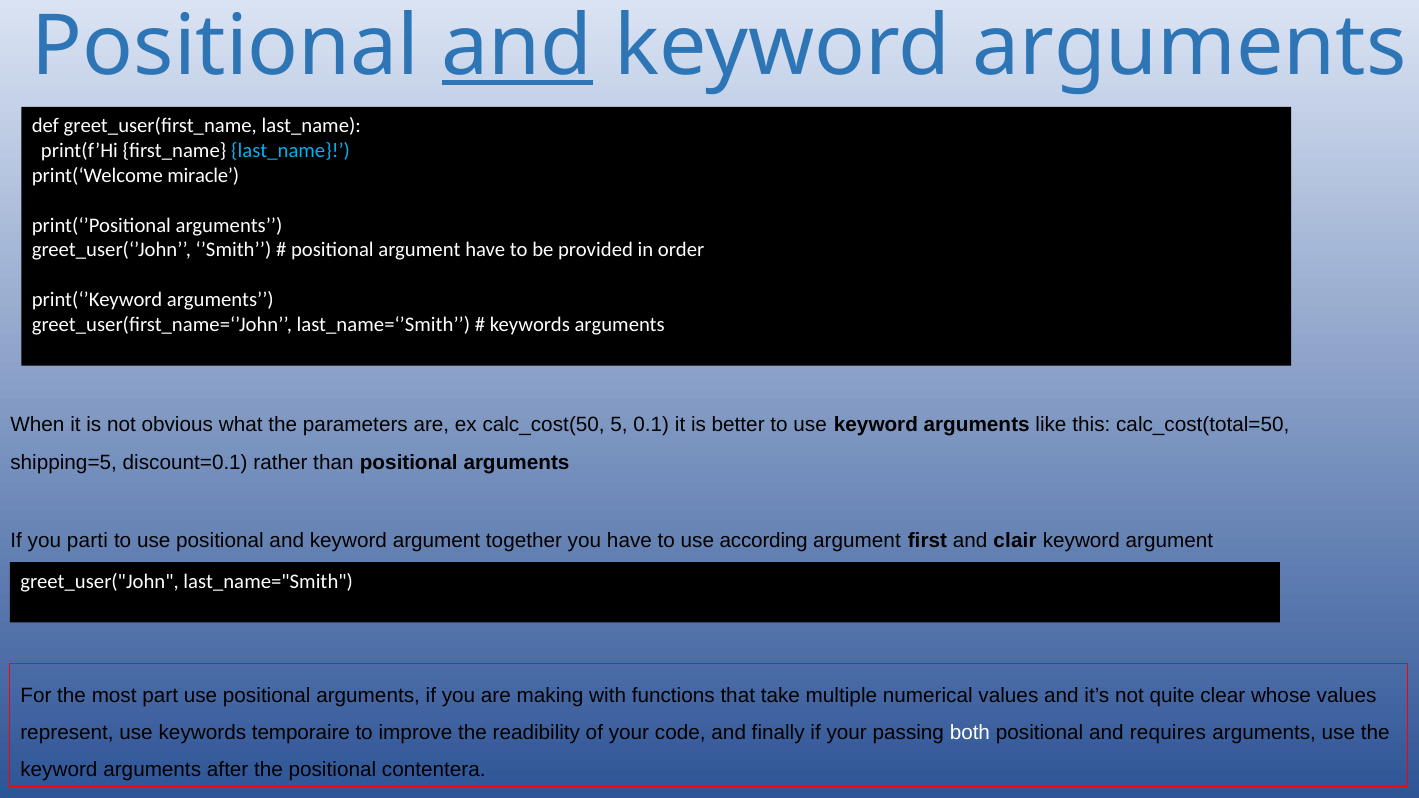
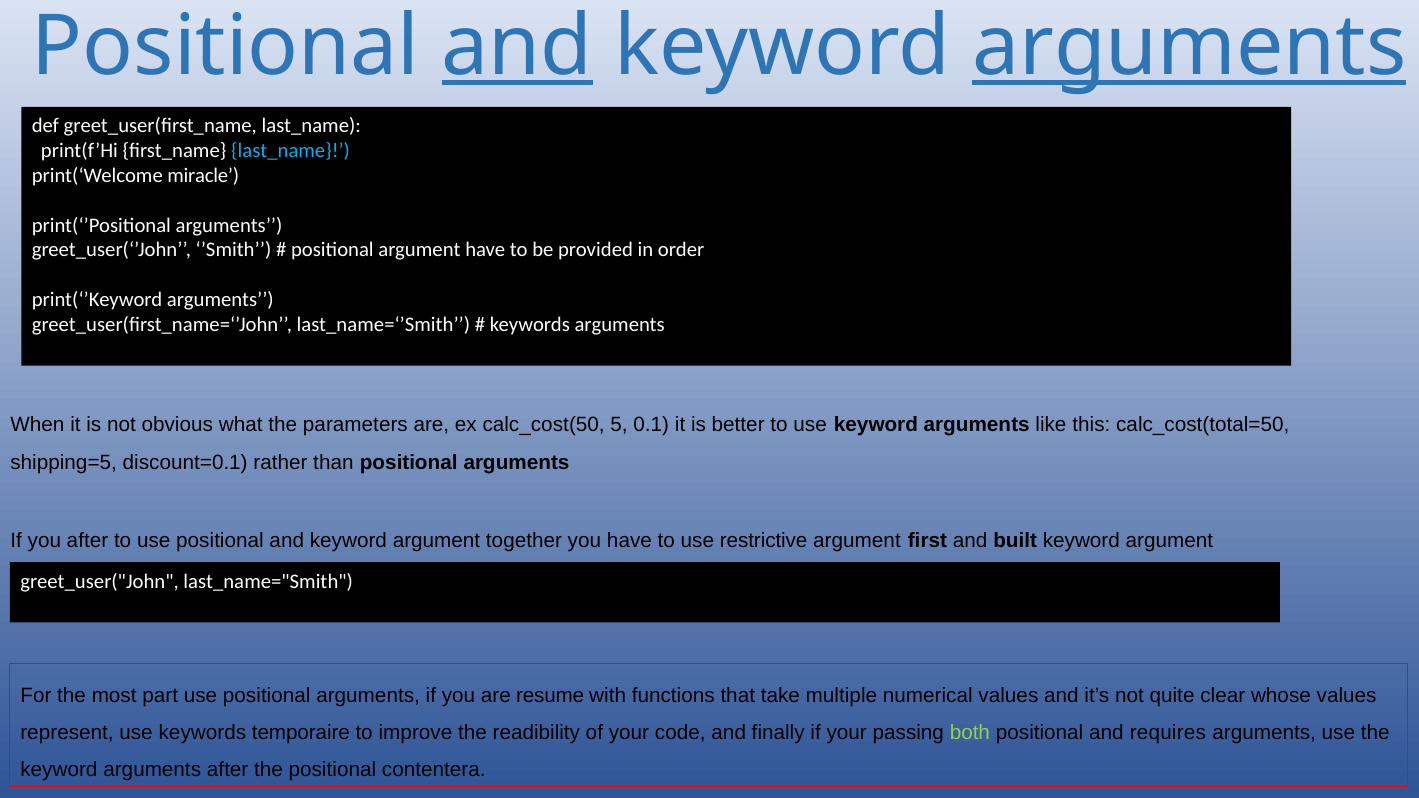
arguments underline: none -> present (1189, 46)
you parti: parti -> after (87, 541)
according: according -> restrictive (764, 541)
clair: clair -> built (1015, 541)
making: making -> resume (550, 696)
both colour: white -> light green (970, 733)
